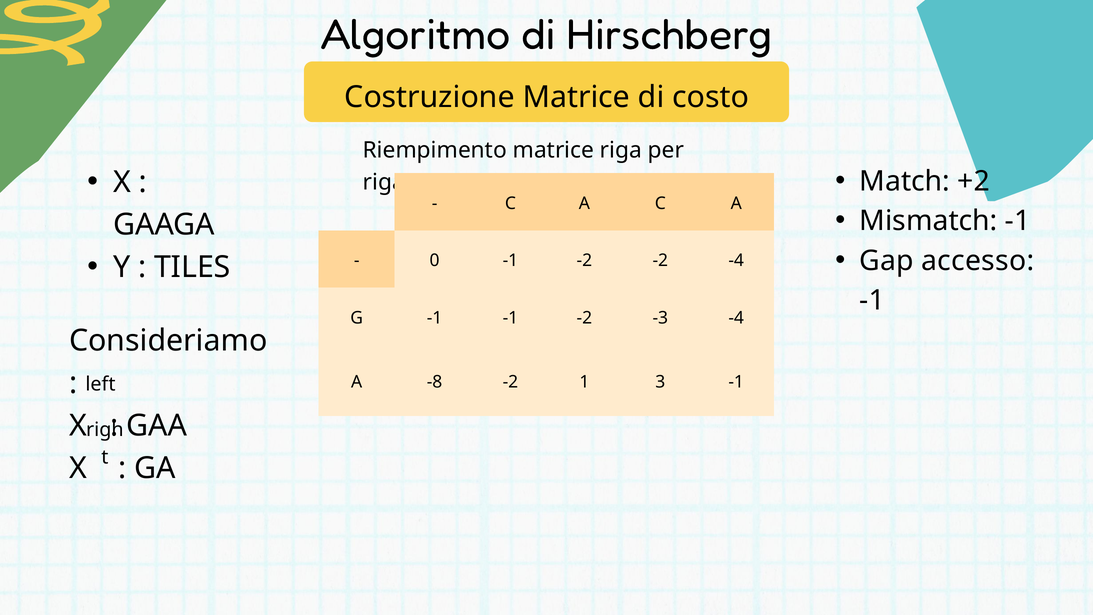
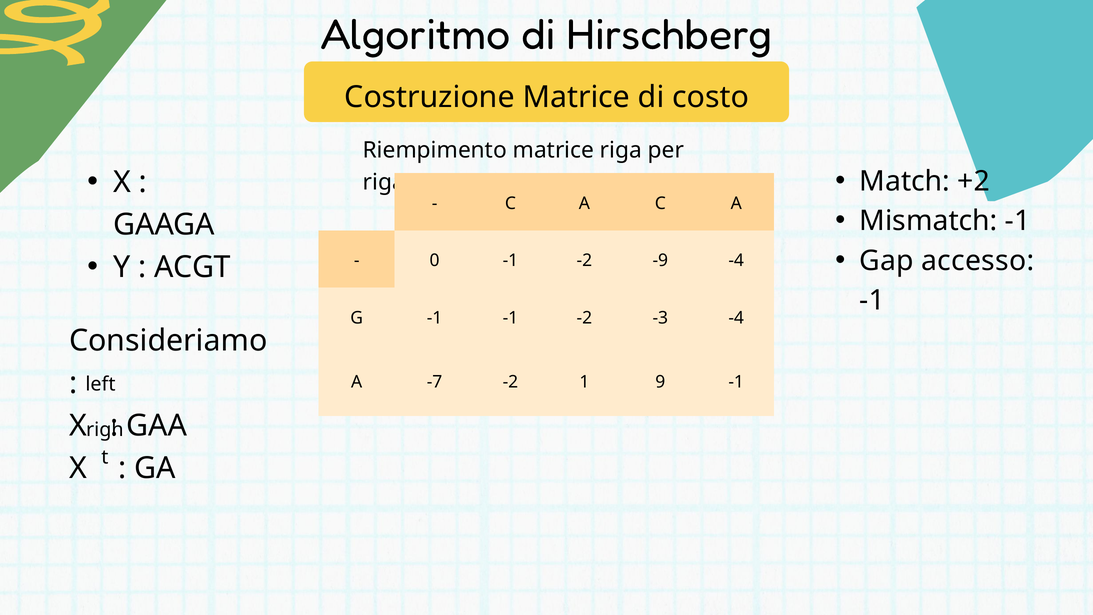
TILES: TILES -> ACGT (192, 267)
-2 -2: -2 -> -9 (660, 260)
-8: -8 -> -7 (435, 382)
3: 3 -> 9 (660, 382)
